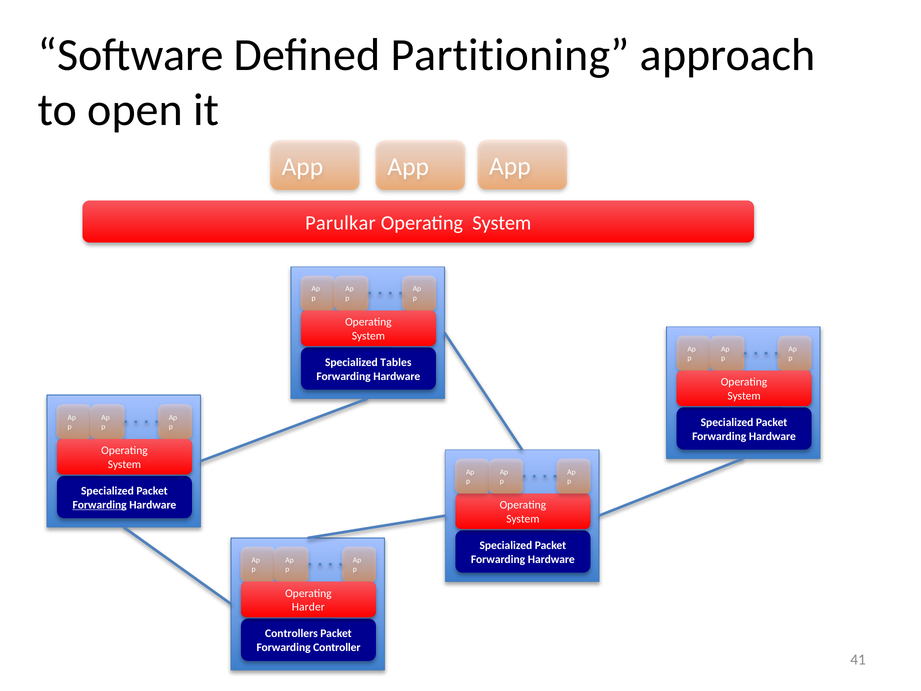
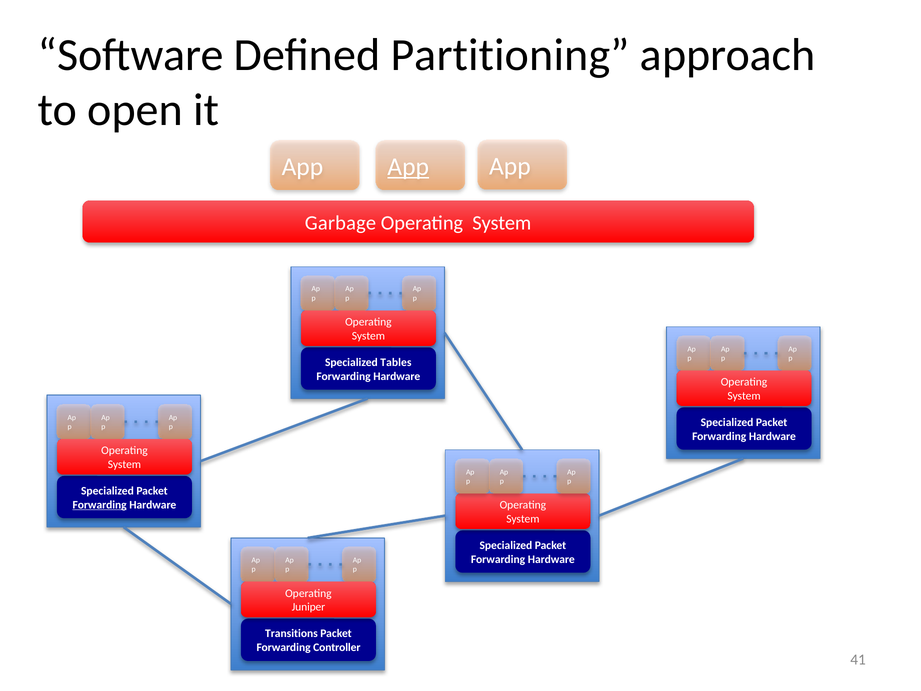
App underline: none -> present (408, 167)
Parulkar: Parulkar -> Garbage (340, 223)
Harder: Harder -> Juniper (308, 607)
Controllers: Controllers -> Transitions (291, 633)
